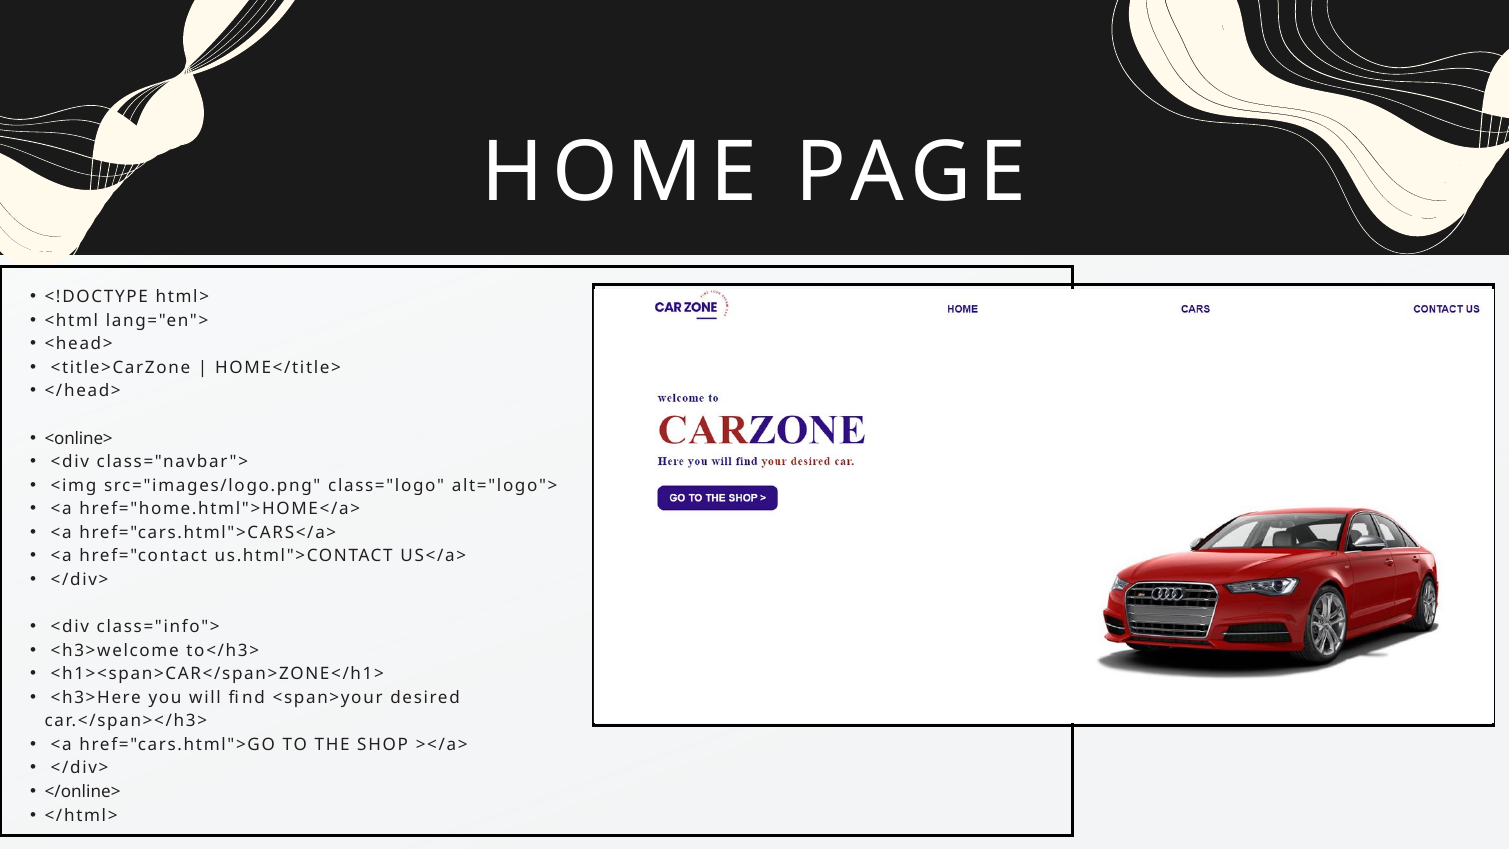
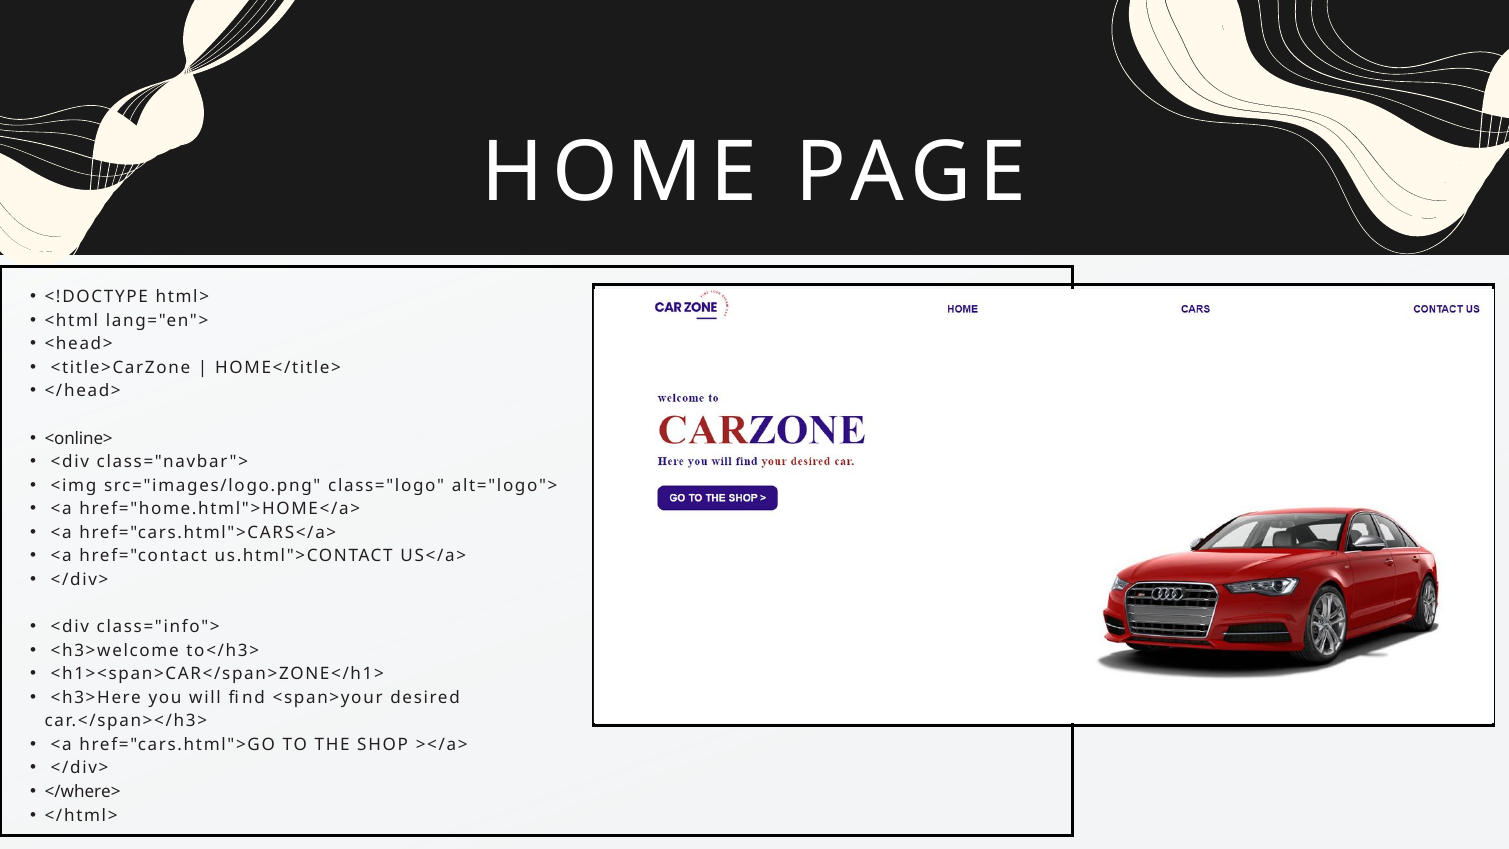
</online>: </online> -> </where> (83, 792)
